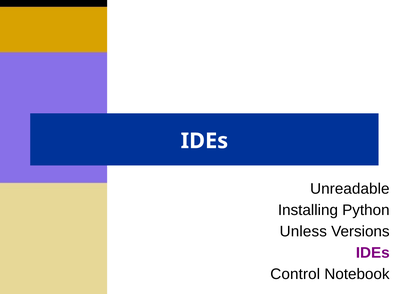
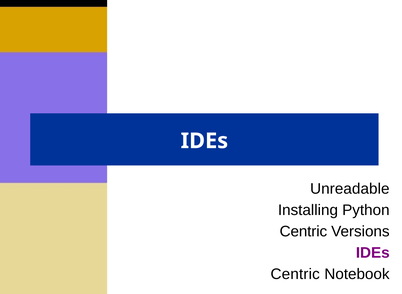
Unless: Unless -> Centric (303, 232)
Control: Control -> Centric (295, 274)
